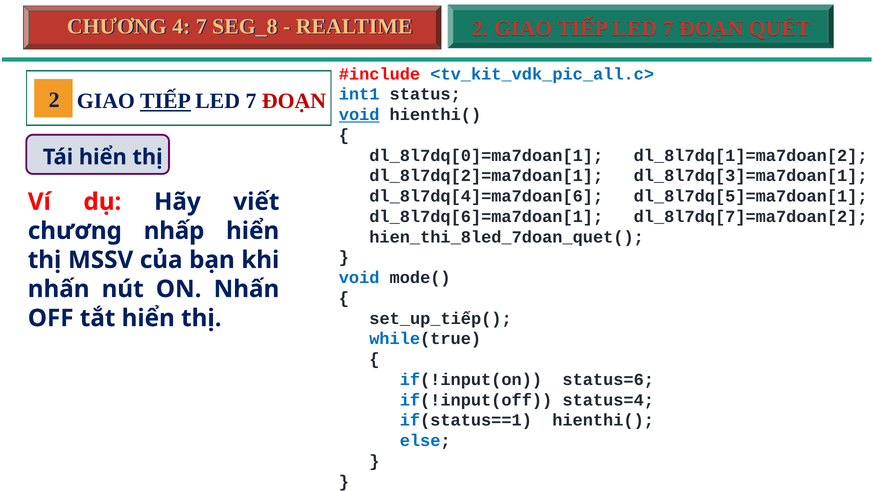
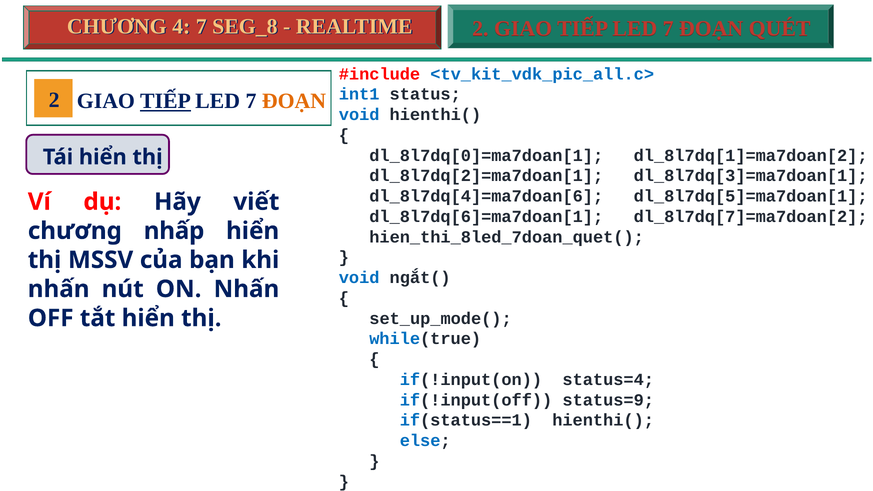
ĐOẠN colour: red -> orange (294, 101)
void underline: present -> none (359, 115)
mode(: mode( -> ngắt( (420, 278)
set_up_tiếp(: set_up_tiếp( -> set_up_mode( (441, 319)
status=6: status=6 -> status=4 (608, 380)
status=4: status=4 -> status=9 (608, 400)
